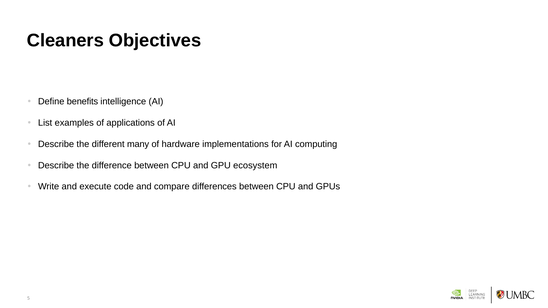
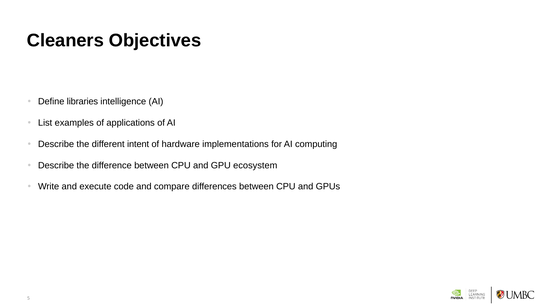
benefits: benefits -> libraries (82, 102)
many: many -> intent (138, 144)
